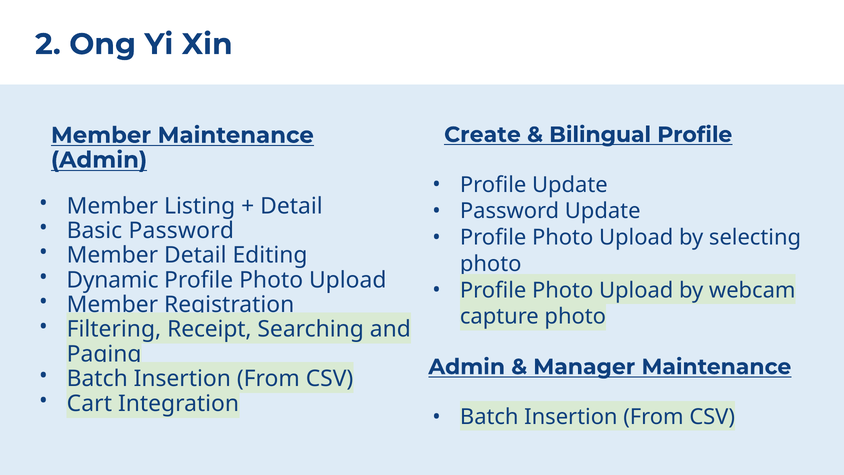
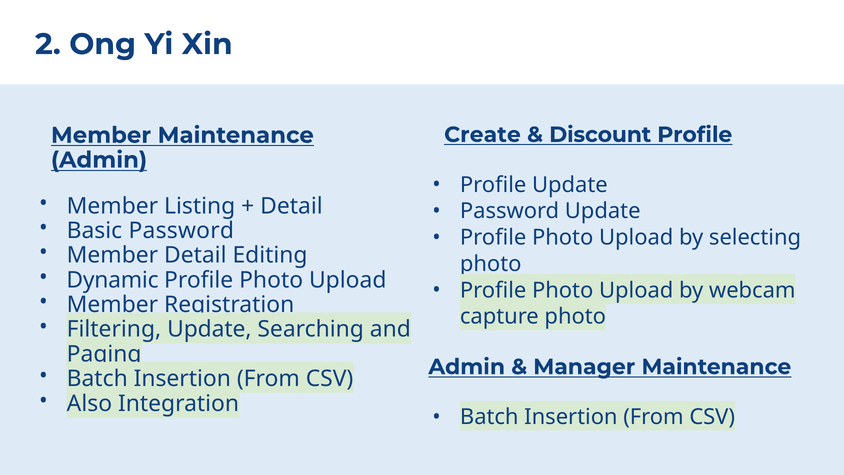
Bilingual: Bilingual -> Discount (600, 135)
Receipt: Receipt -> Update (209, 329)
Cart: Cart -> Also (89, 403)
